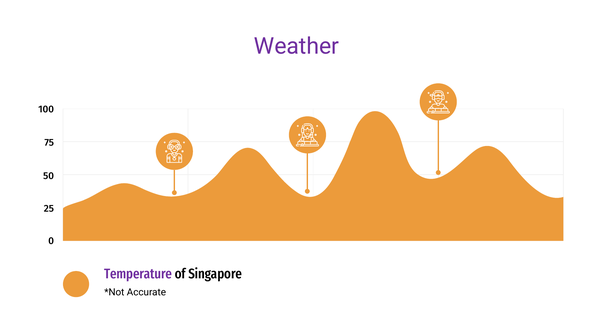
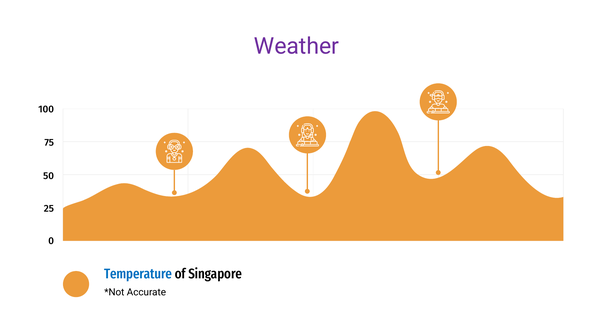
Temperature colour: purple -> blue (138, 274)
